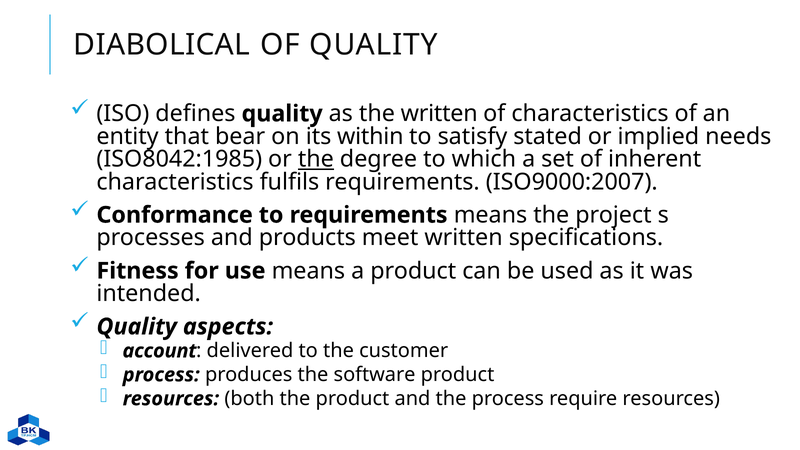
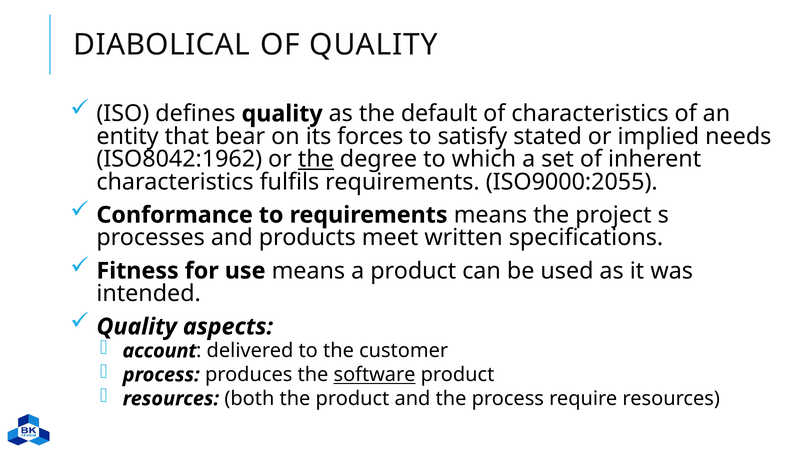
the written: written -> default (439, 114)
within: within -> forces (370, 136)
ISO8042:1985: ISO8042:1985 -> ISO8042:1962 (179, 159)
ISO9000:2007: ISO9000:2007 -> ISO9000:2055 (572, 182)
software underline: none -> present (375, 375)
